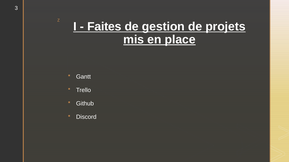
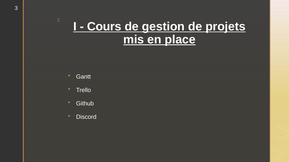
Faites: Faites -> Cours (104, 27)
